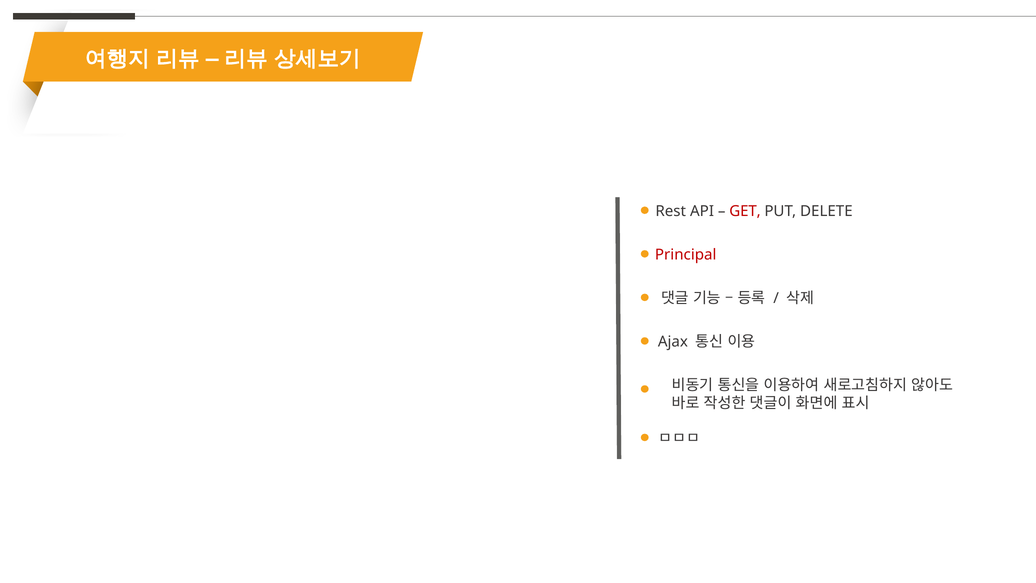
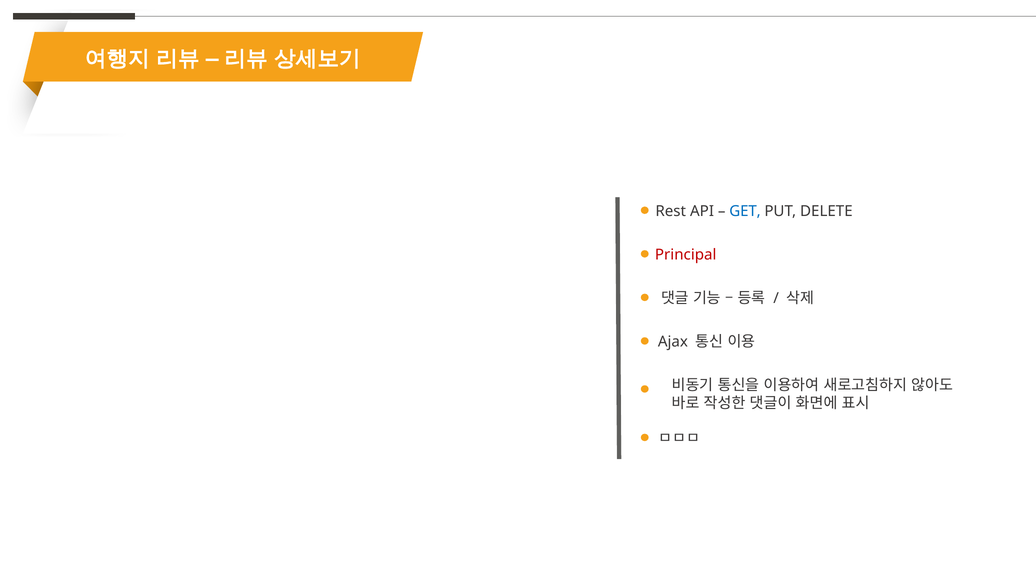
GET colour: red -> blue (745, 211)
